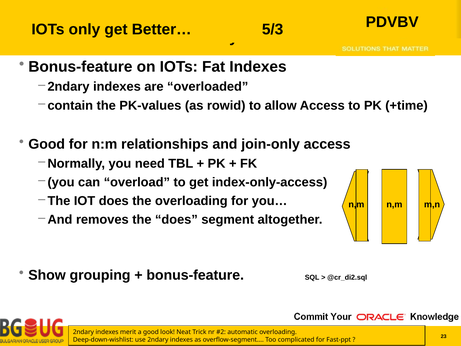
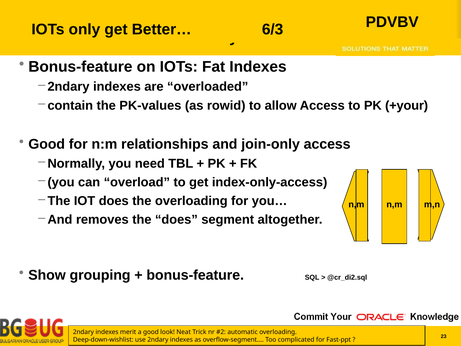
5/3: 5/3 -> 6/3 (273, 29)
+time: +time -> +your (407, 105)
